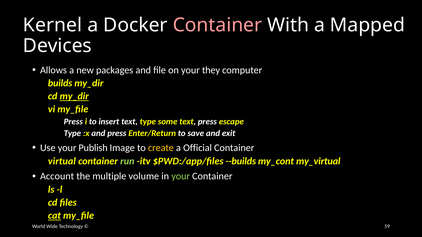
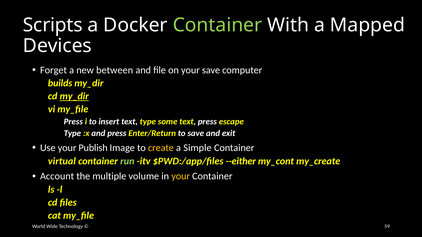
Kernel: Kernel -> Scripts (53, 25)
Container colour: pink -> light green (217, 25)
Allows: Allows -> Forget (53, 70)
packages: packages -> between (115, 70)
your they: they -> save (211, 70)
Official: Official -> Simple (197, 148)
--builds: --builds -> --either (241, 161)
my_virtual: my_virtual -> my_create (318, 161)
your colour: light green -> yellow (181, 177)
cat underline: present -> none (54, 216)
